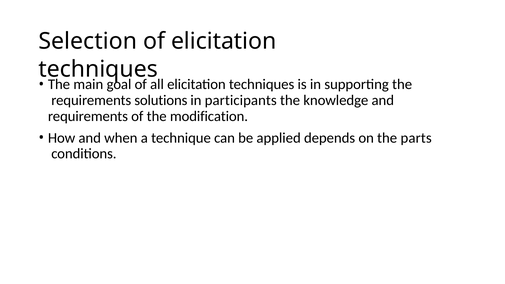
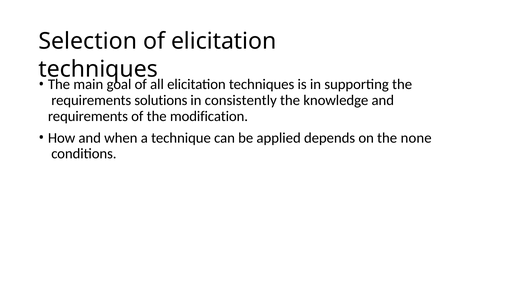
participants: participants -> consistently (241, 100)
parts: parts -> none (416, 138)
